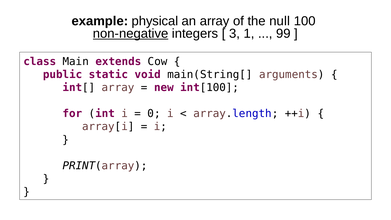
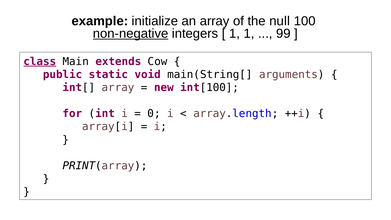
physical: physical -> initialize (155, 21)
3: 3 -> 1 (235, 34)
class underline: none -> present (40, 61)
